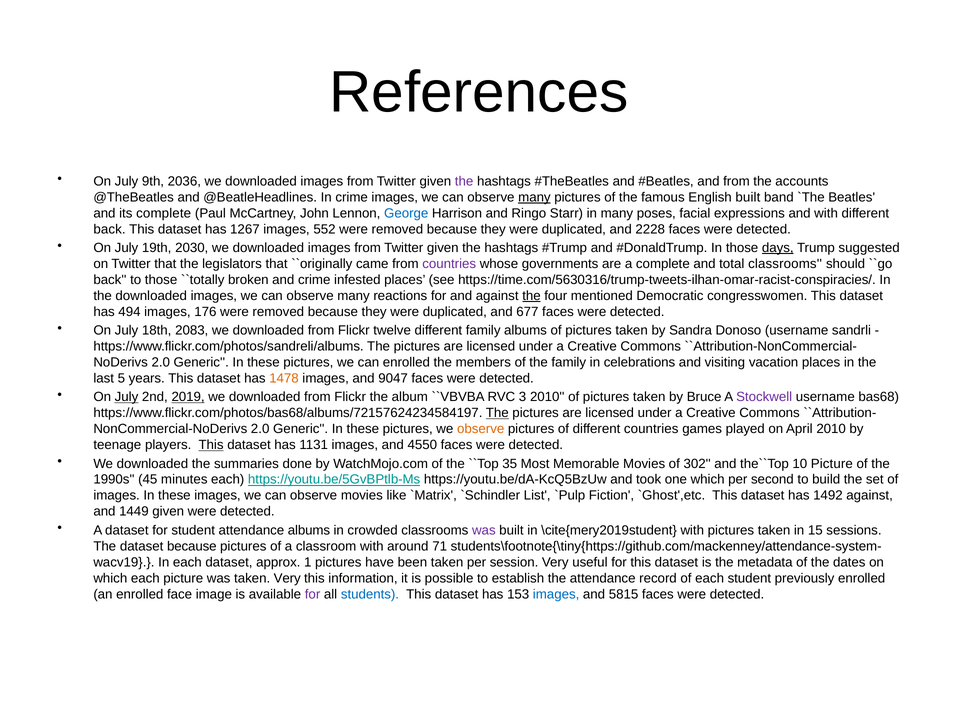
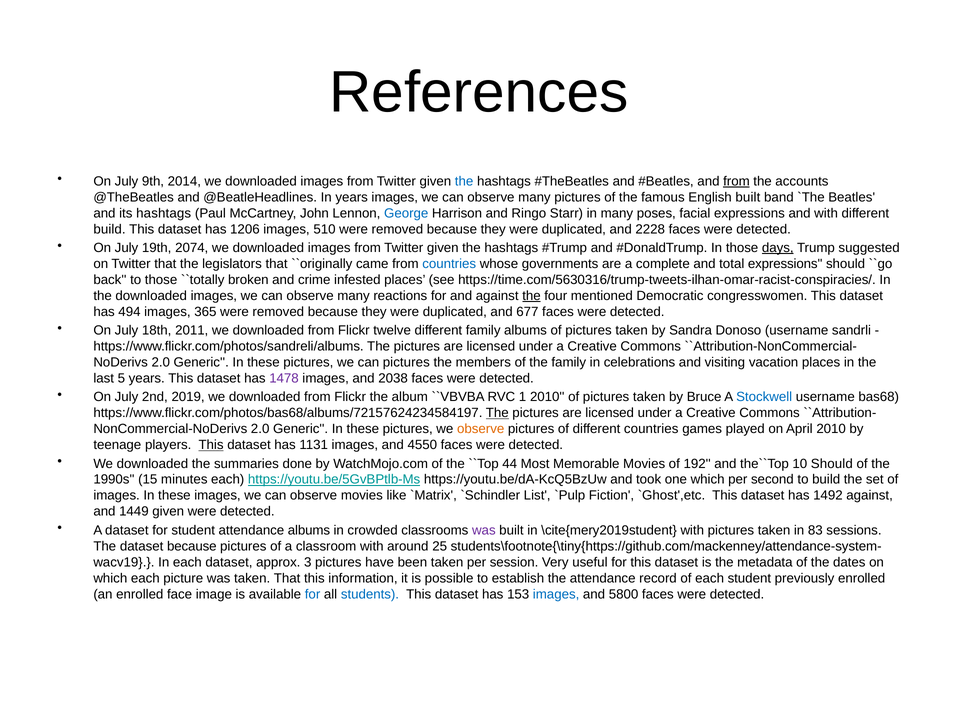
2036: 2036 -> 2014 (184, 181)
the colour: purple -> blue (464, 181)
from underline: none -> present (736, 181)
In crime: crime -> years (352, 197)
many underline: present -> none (534, 197)
its complete: complete -> hashtags (164, 213)
back: back -> build (110, 229)
1267: 1267 -> 1206 (245, 229)
552: 552 -> 510 (325, 229)
2030: 2030 -> 2074 (192, 248)
countries colour: purple -> blue (449, 264)
total classrooms: classrooms -> expressions (785, 264)
176: 176 -> 365 (205, 312)
2083: 2083 -> 2011 (192, 331)
can enrolled: enrolled -> pictures (406, 363)
1478 colour: orange -> purple (284, 379)
9047: 9047 -> 2038 (393, 379)
July underline: present -> none (126, 397)
2019 underline: present -> none (188, 397)
3: 3 -> 1 (523, 397)
Stockwell colour: purple -> blue (764, 397)
35: 35 -> 44 (510, 464)
302: 302 -> 192 (697, 464)
10 Picture: Picture -> Should (832, 464)
45: 45 -> 15 (148, 480)
15: 15 -> 83 (815, 531)
71: 71 -> 25 (440, 547)
1: 1 -> 3 (308, 563)
taken Very: Very -> That (287, 579)
for colour: purple -> blue (313, 595)
5815: 5815 -> 5800 (624, 595)
